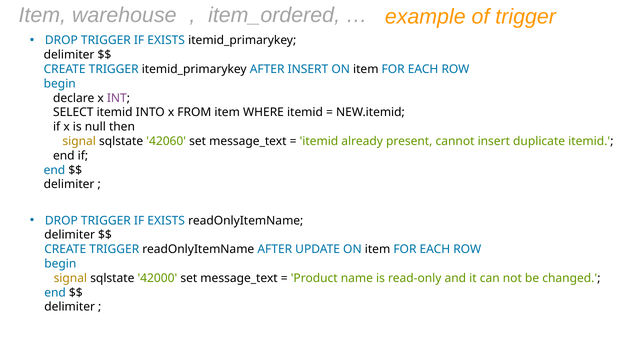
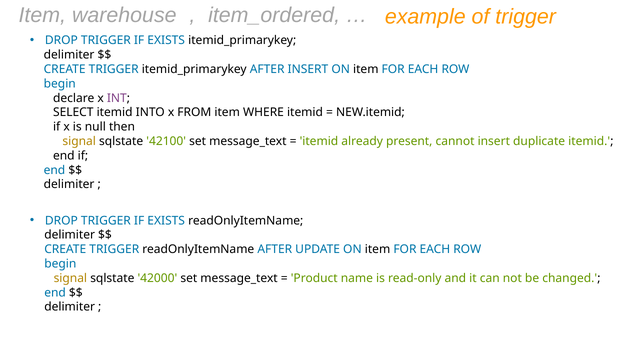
42060: 42060 -> 42100 (166, 142)
